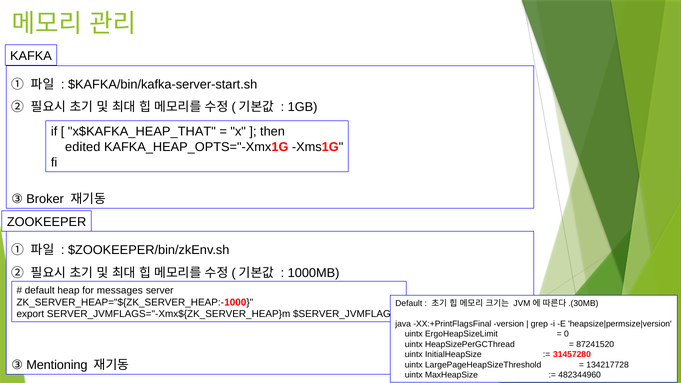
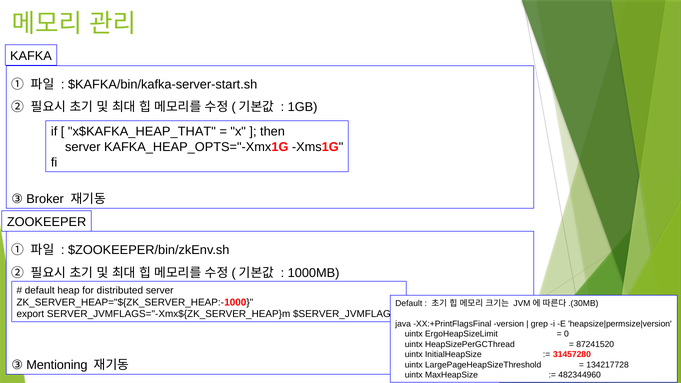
edited: edited -> server (83, 147)
messages: messages -> distributed (120, 290)
